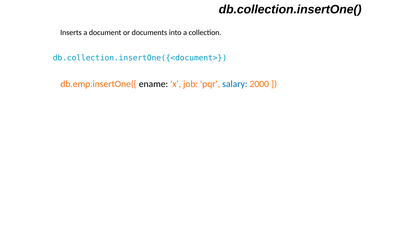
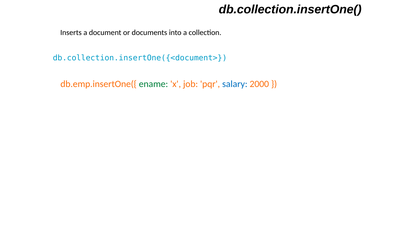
ename colour: black -> green (153, 84)
